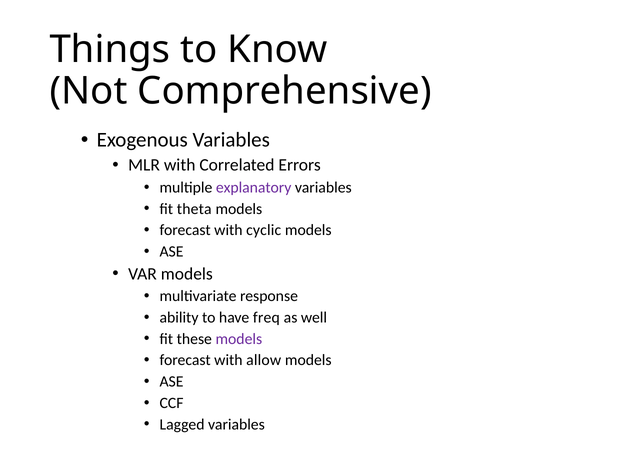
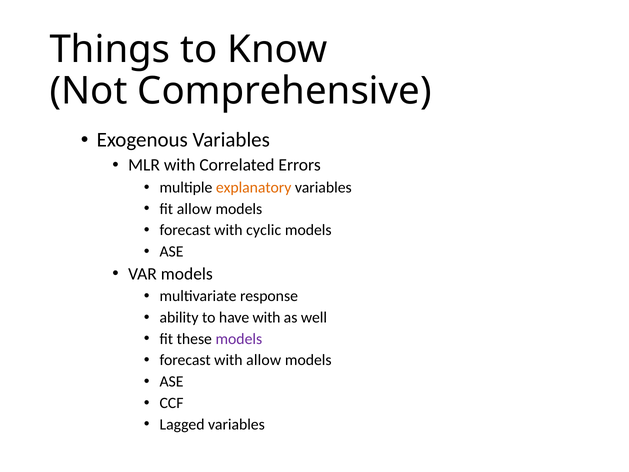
explanatory colour: purple -> orange (254, 187)
fit theta: theta -> allow (194, 209)
have freq: freq -> with (267, 317)
